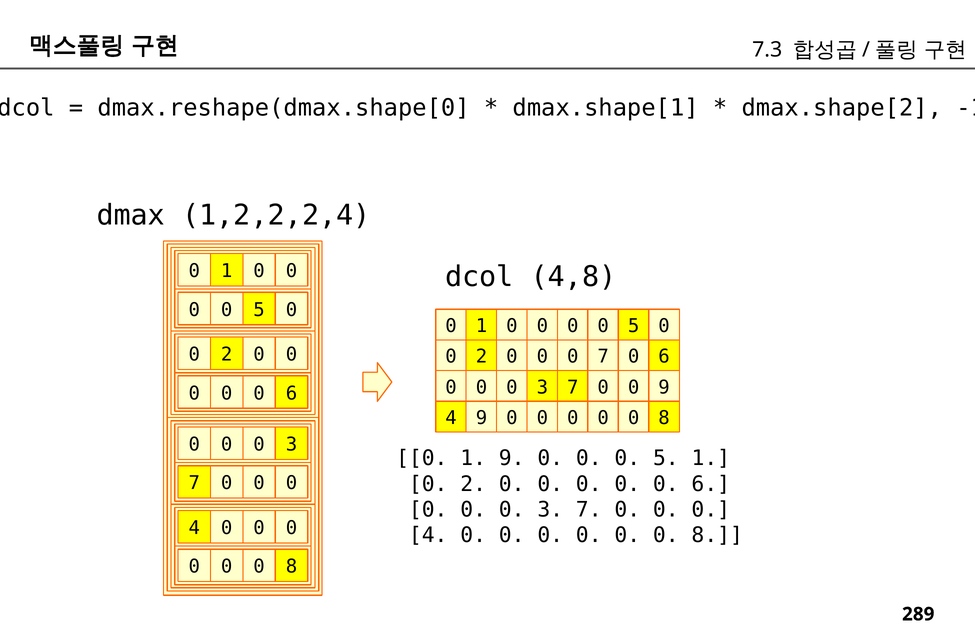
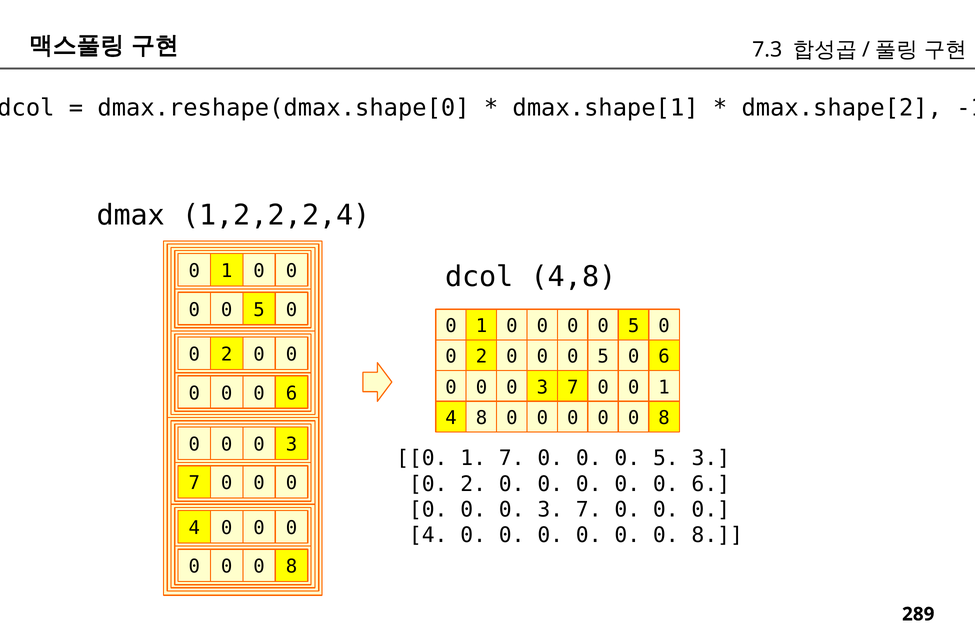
7: 7 -> 5 (603, 357)
0 0 9: 9 -> 1 (664, 388)
4 9: 9 -> 8 (481, 418)
1 9: 9 -> 7 (512, 459)
5 1: 1 -> 3 (711, 459)
